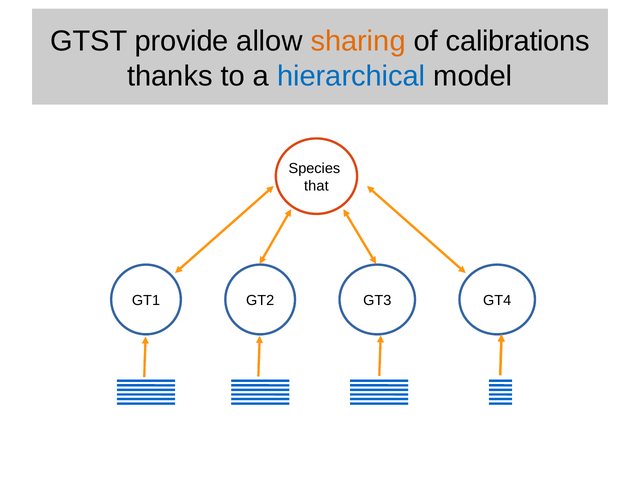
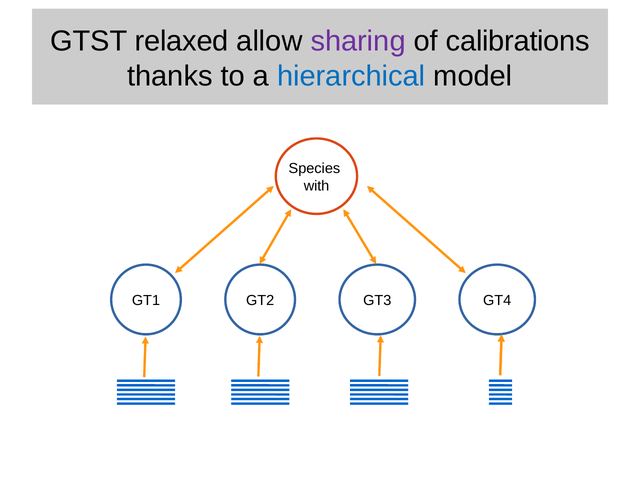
provide: provide -> relaxed (182, 41)
sharing colour: orange -> purple (358, 41)
that: that -> with (317, 186)
